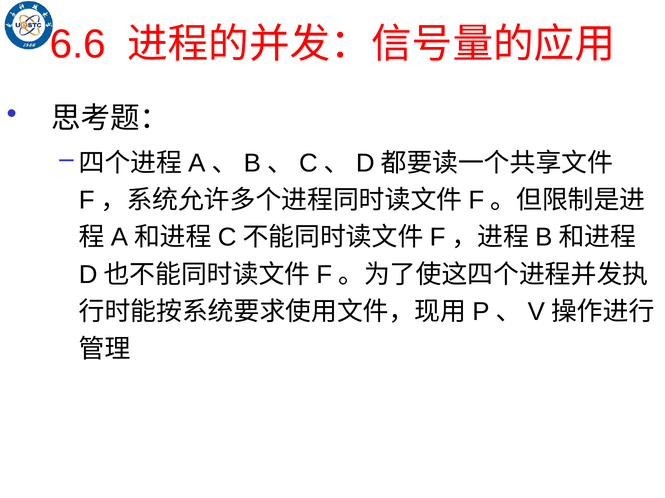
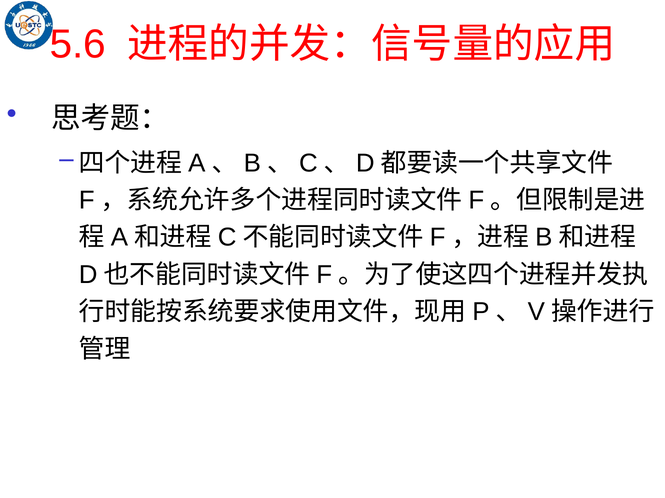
6.6: 6.6 -> 5.6 (78, 44)
